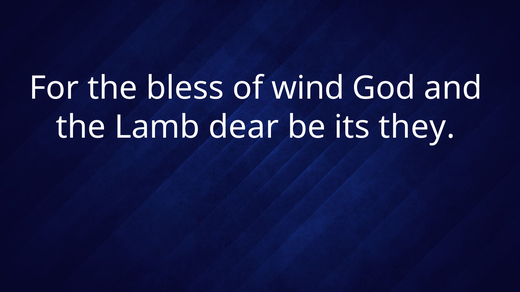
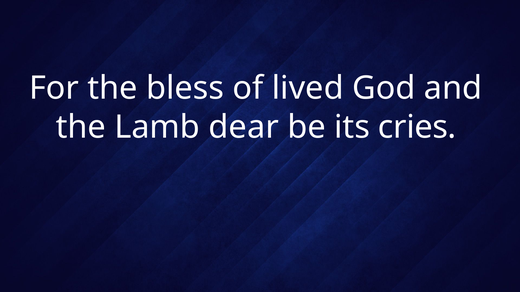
wind: wind -> lived (308, 88)
they: they -> cries (417, 127)
